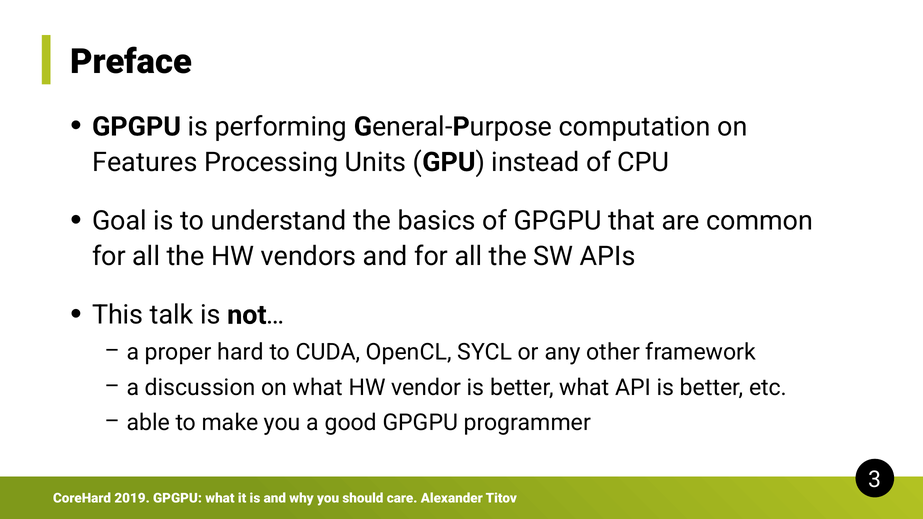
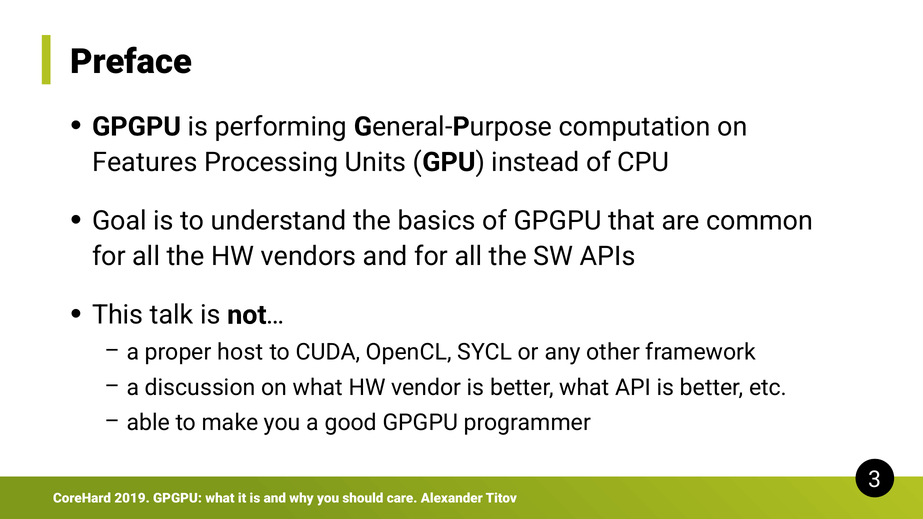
hard: hard -> host (240, 352)
